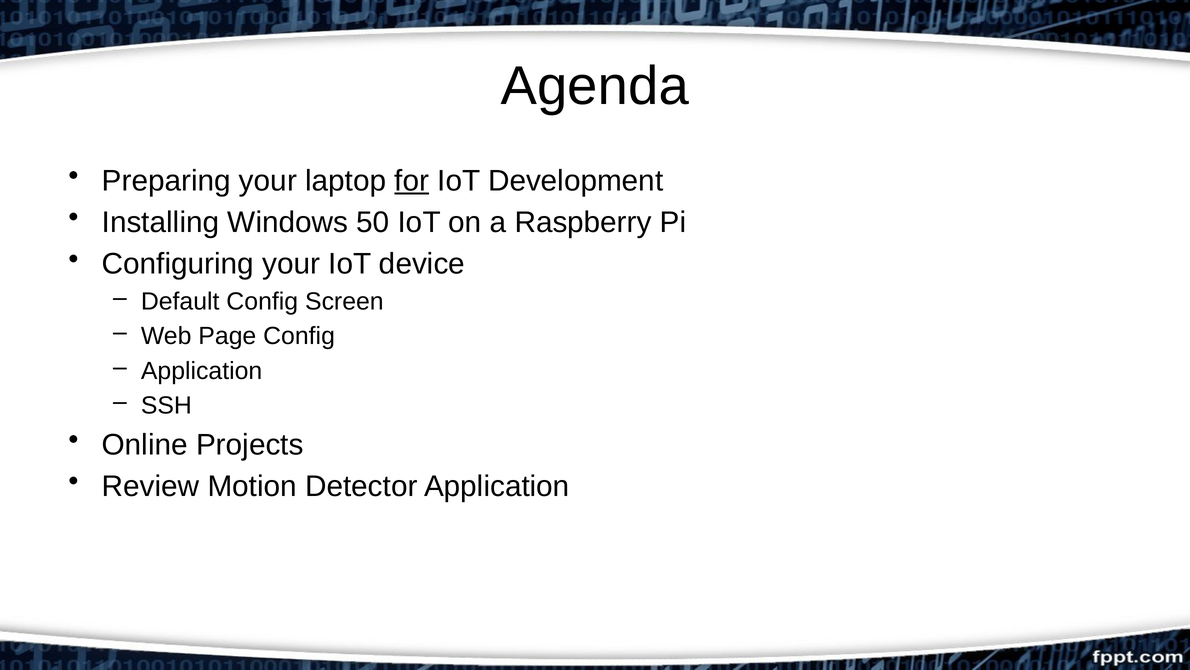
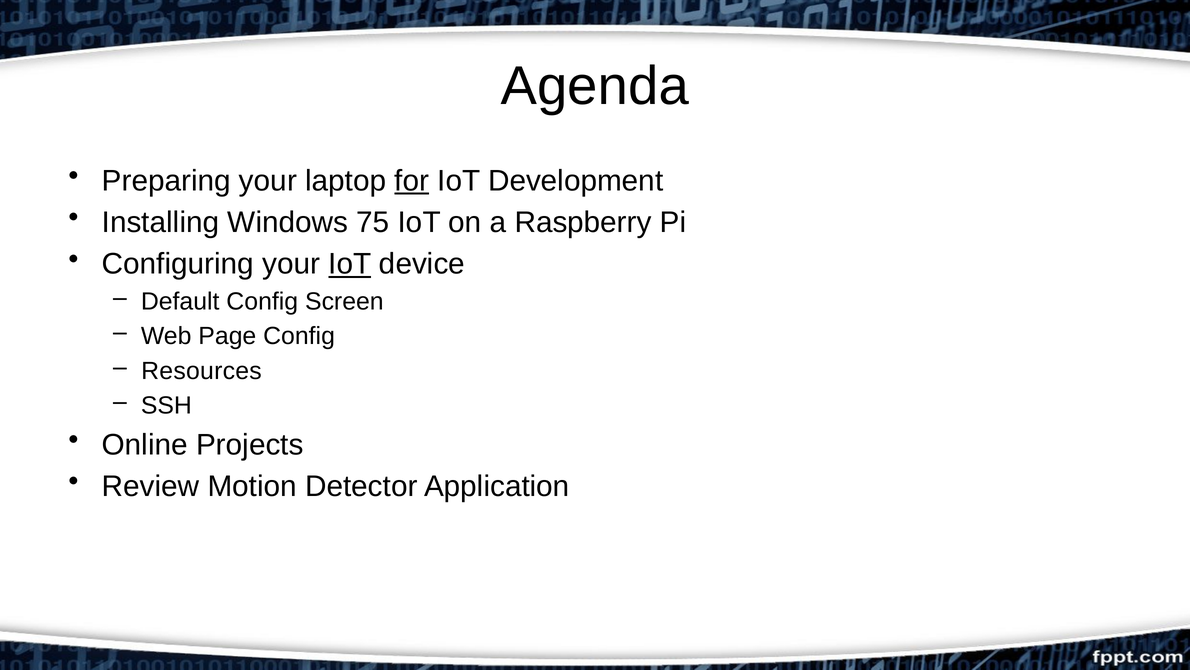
50: 50 -> 75 (373, 222)
IoT underline: none -> present (350, 264)
Application: Application -> Resources (201, 371)
